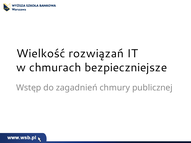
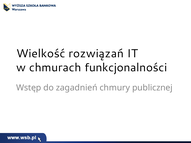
bezpieczniejsze: bezpieczniejsze -> funkcjonalności (126, 68)
